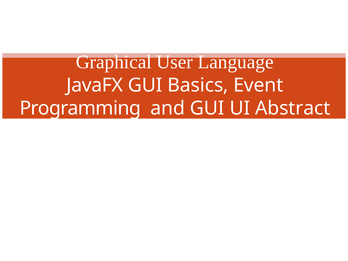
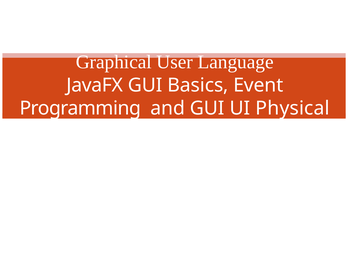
Abstract: Abstract -> Physical (293, 108)
